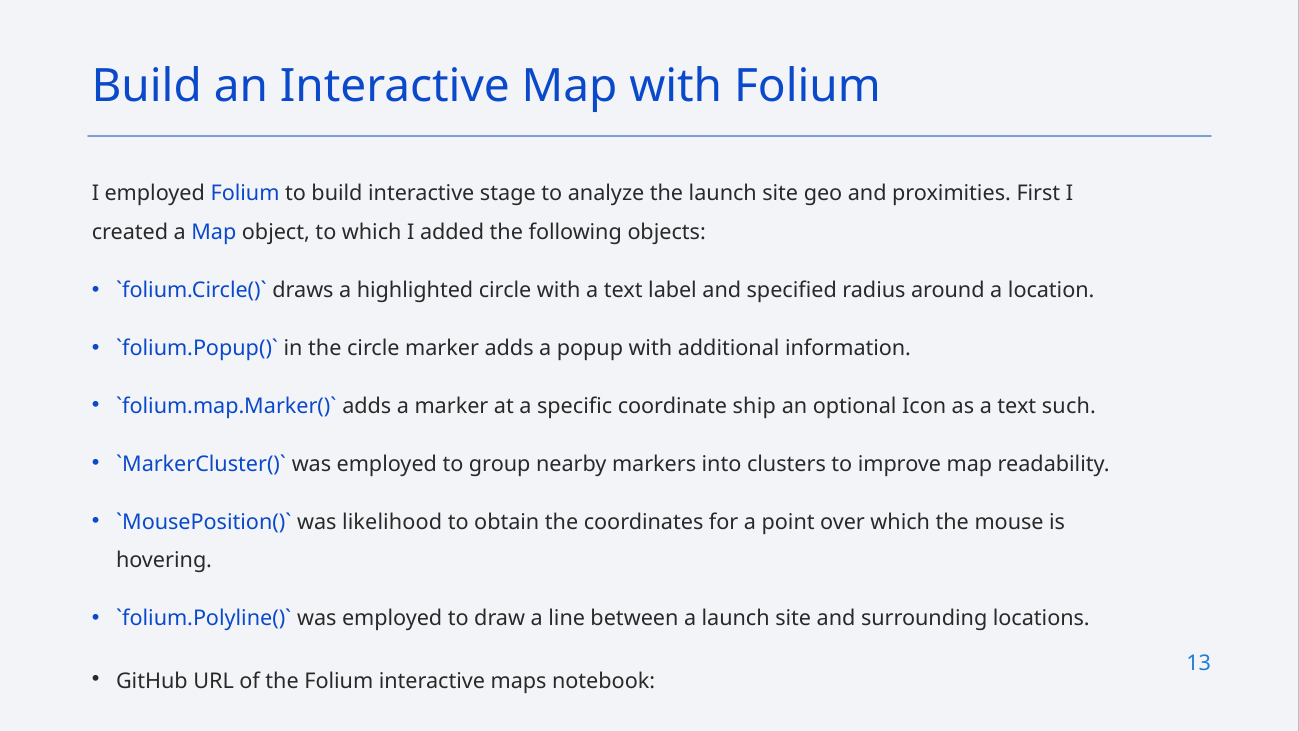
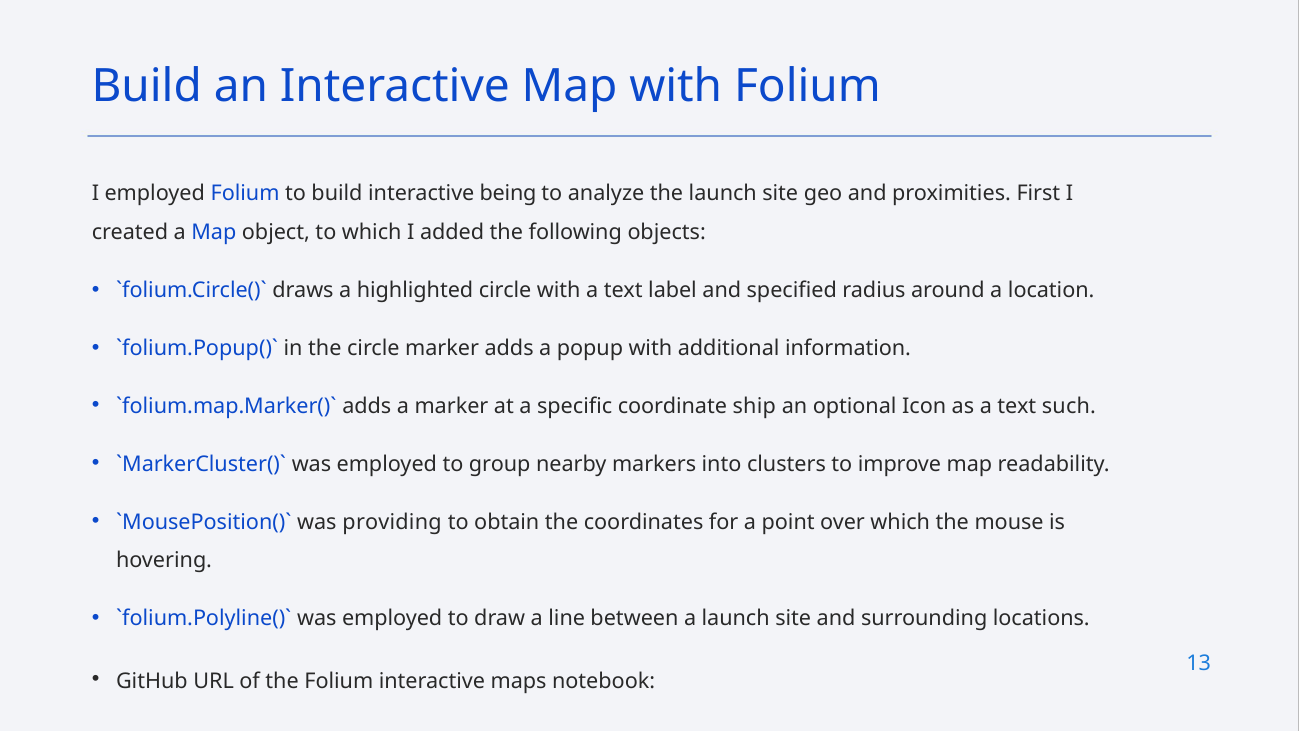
stage: stage -> being (508, 193)
likelihood: likelihood -> providing (392, 522)
